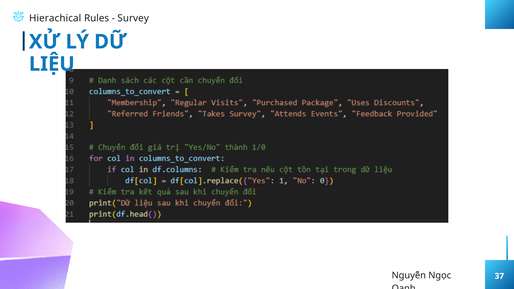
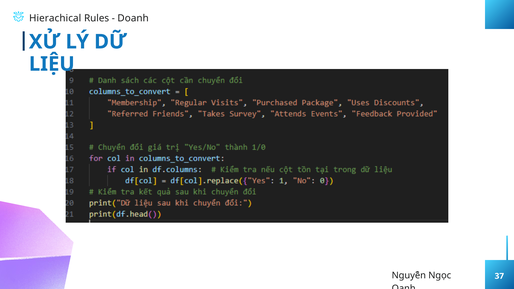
Survey: Survey -> Doanh (133, 18)
